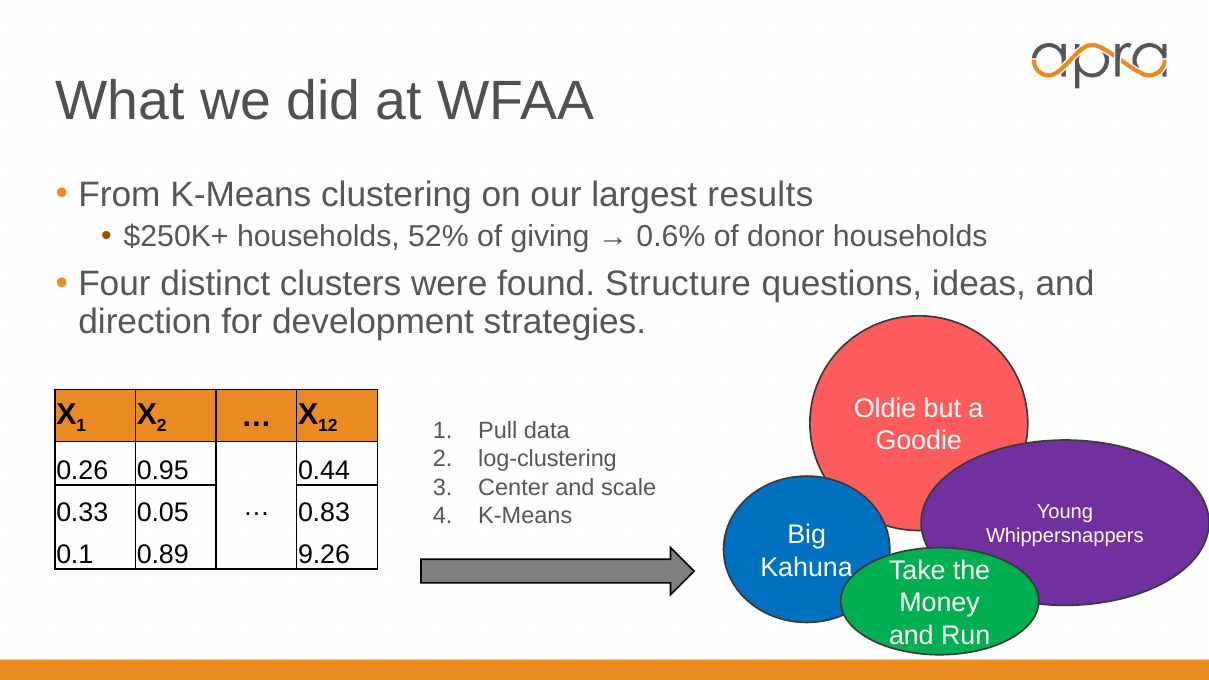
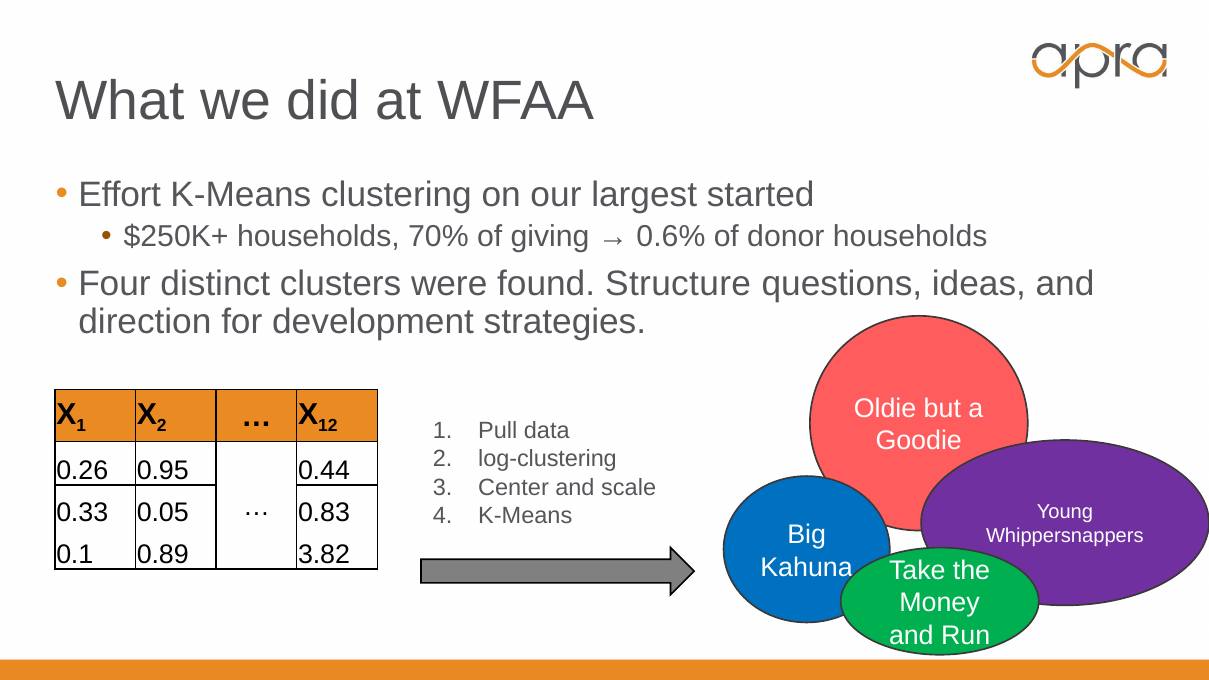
From: From -> Effort (120, 195)
results: results -> started (761, 195)
52%: 52% -> 70% (438, 236)
9.26: 9.26 -> 3.82 (324, 555)
